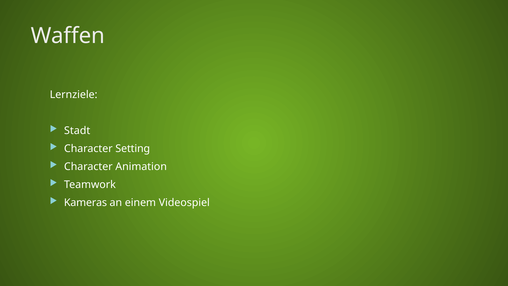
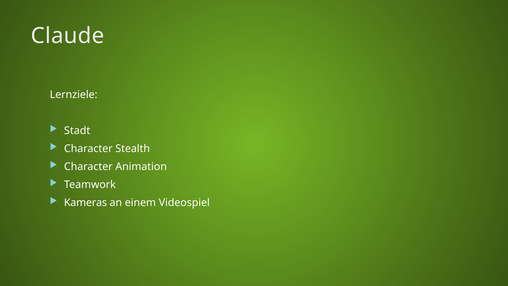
Waffen: Waffen -> Claude (68, 36)
Setting: Setting -> Stealth (133, 149)
